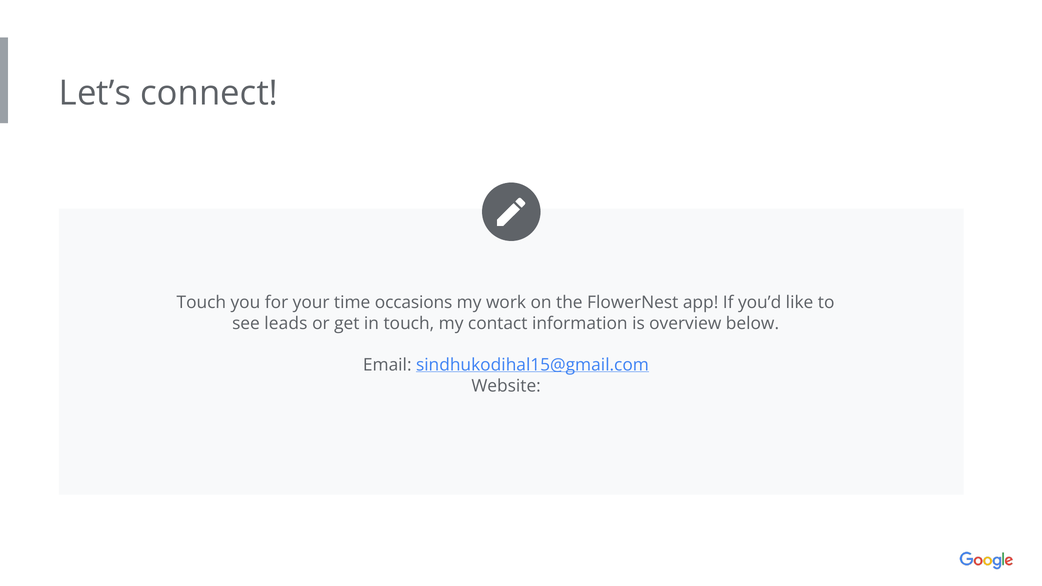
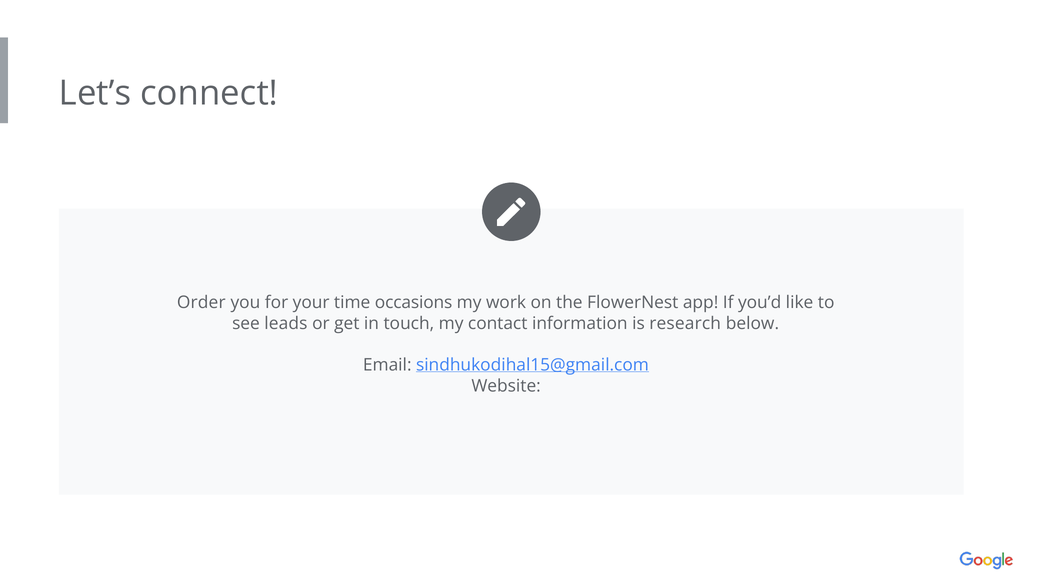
Touch: Touch -> Order (201, 303)
overview: overview -> research (685, 323)
